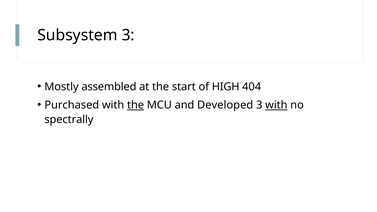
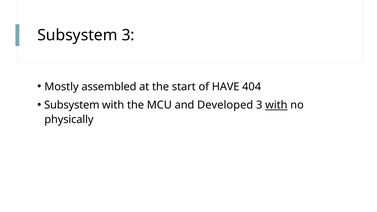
HIGH: HIGH -> HAVE (226, 87)
Purchased: Purchased -> Subsystem (72, 105)
the underline: present -> none (136, 105)
spectrally: spectrally -> physically (69, 120)
